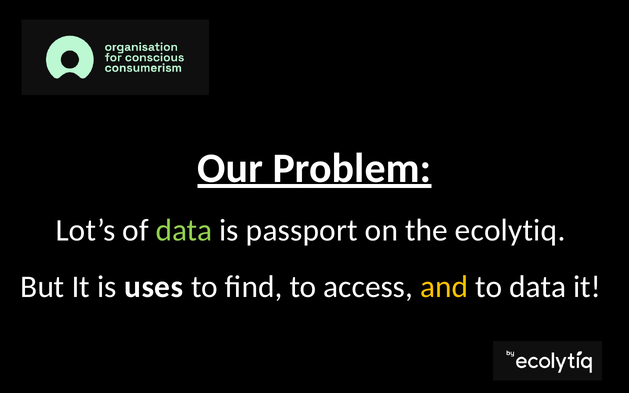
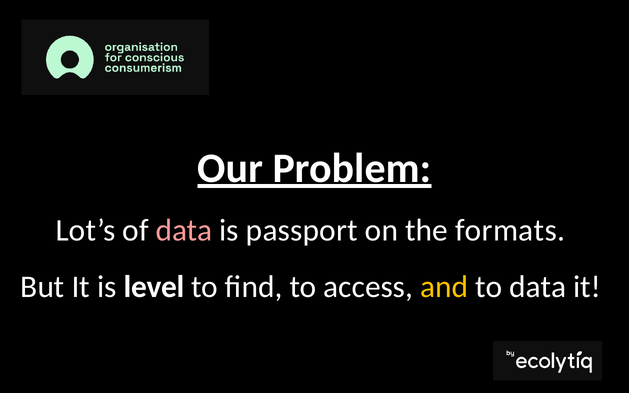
data colour: light green -> pink (184, 230)
ecolytiq: ecolytiq -> formats (510, 230)
uses: uses -> level (154, 287)
